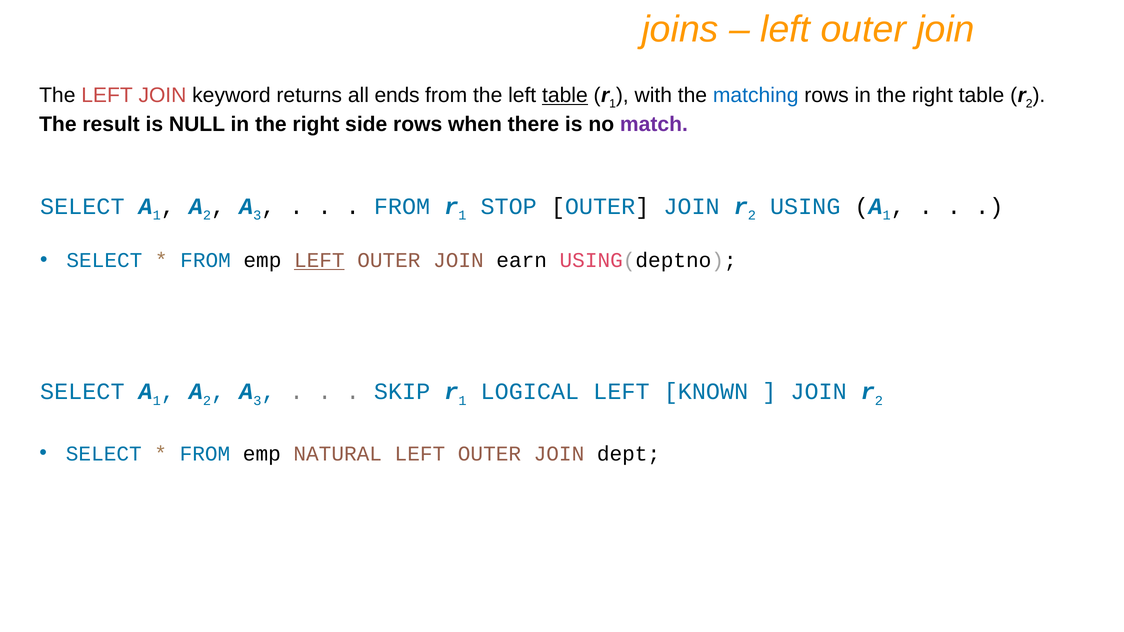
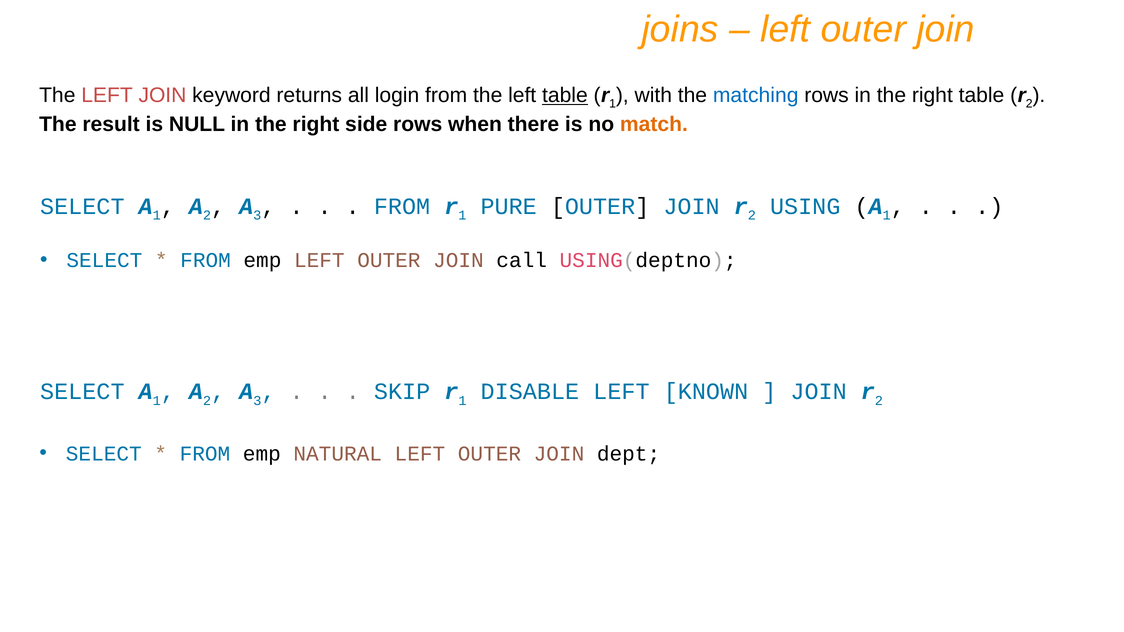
ends: ends -> login (397, 95)
match colour: purple -> orange (654, 124)
STOP: STOP -> PURE (509, 206)
LEFT underline: present -> none (319, 261)
earn: earn -> call (522, 261)
LOGICAL: LOGICAL -> DISABLE (530, 392)
